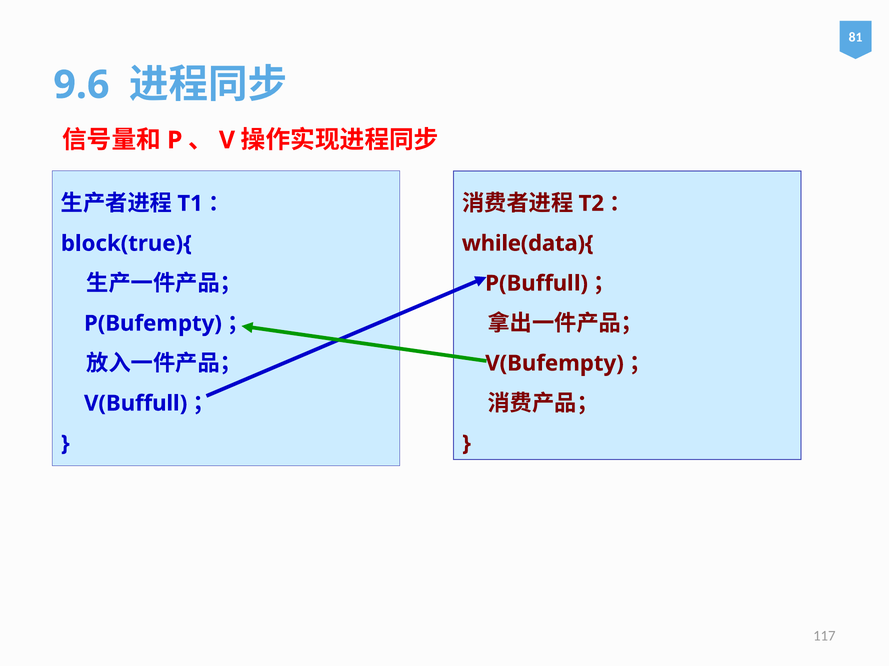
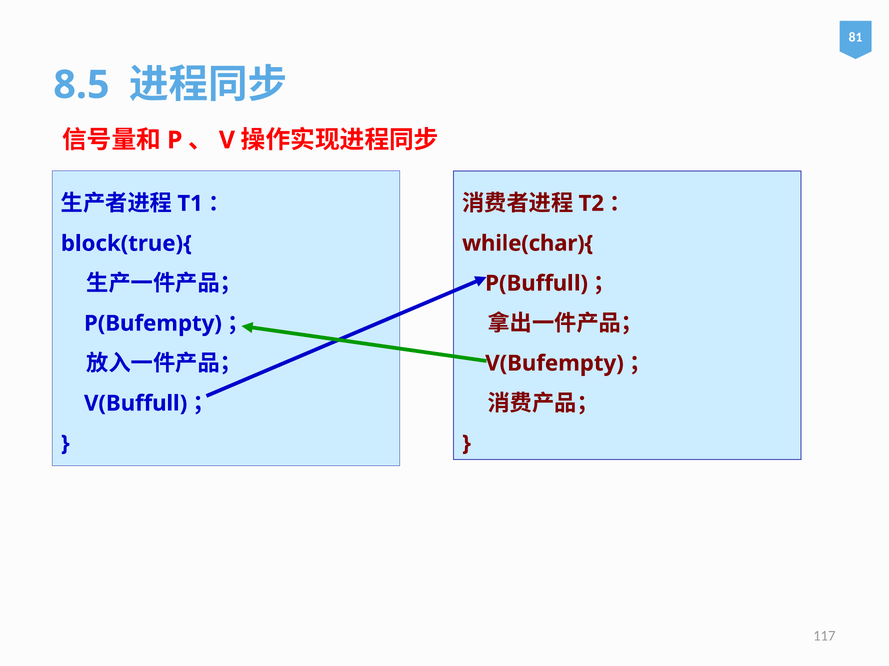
9.6: 9.6 -> 8.5 (81, 85)
while(data){: while(data){ -> while(char){ (528, 244)
